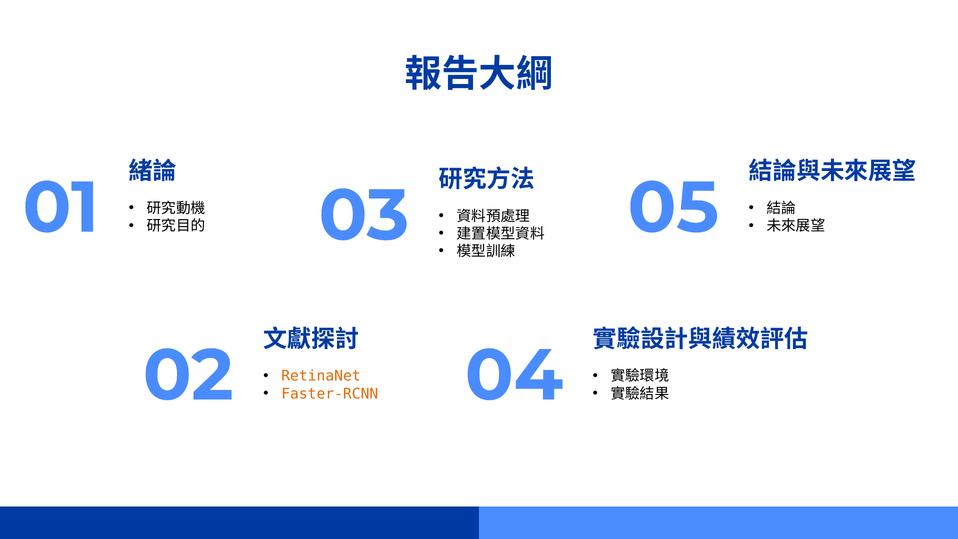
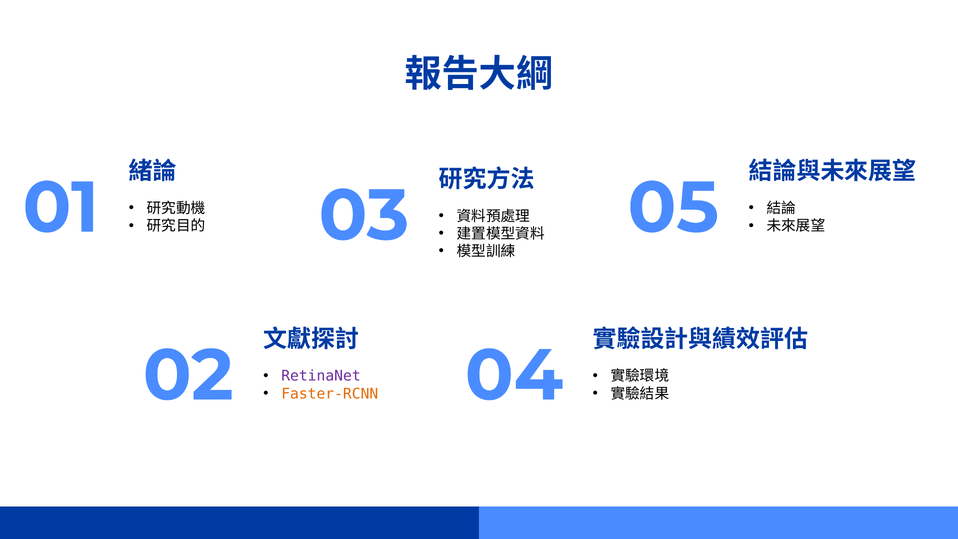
RetinaNet colour: orange -> purple (321, 376)
